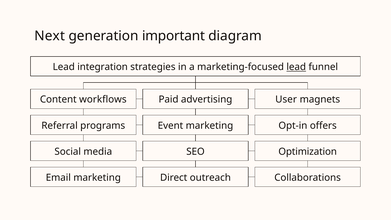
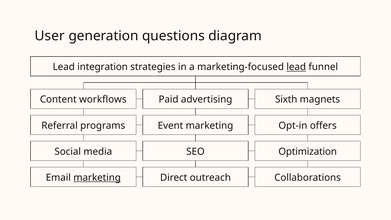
Next: Next -> User (50, 36)
important: important -> questions (173, 36)
User: User -> Sixth (286, 99)
marketing underline: none -> present (97, 178)
